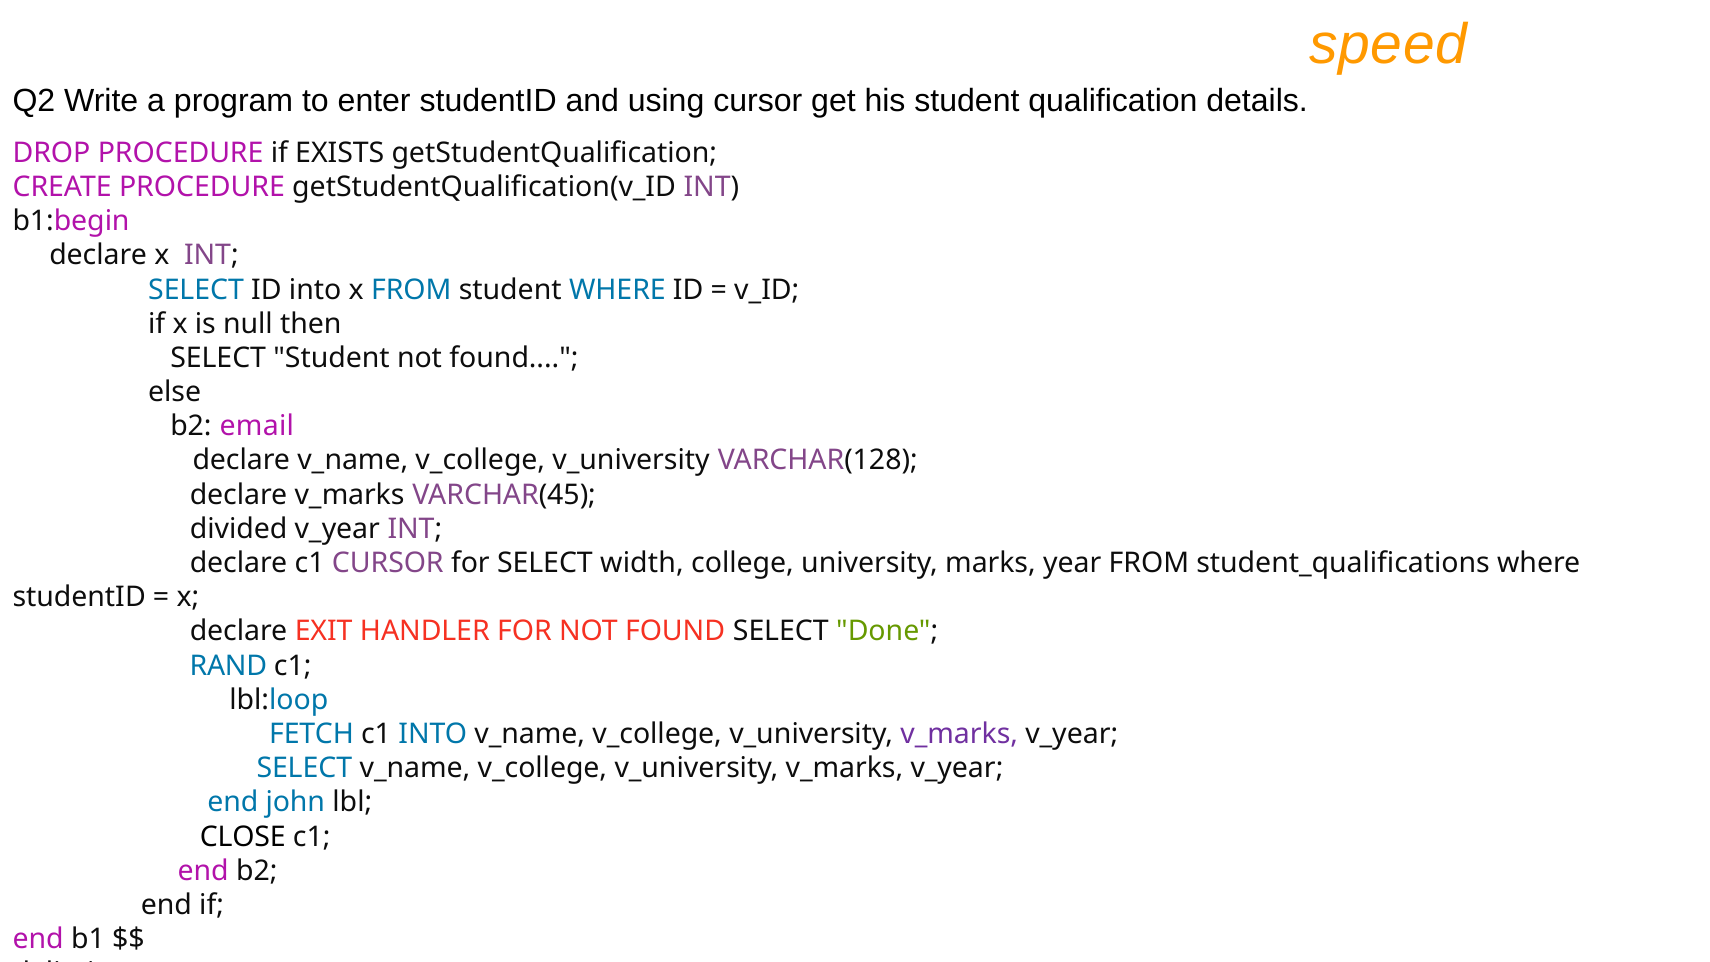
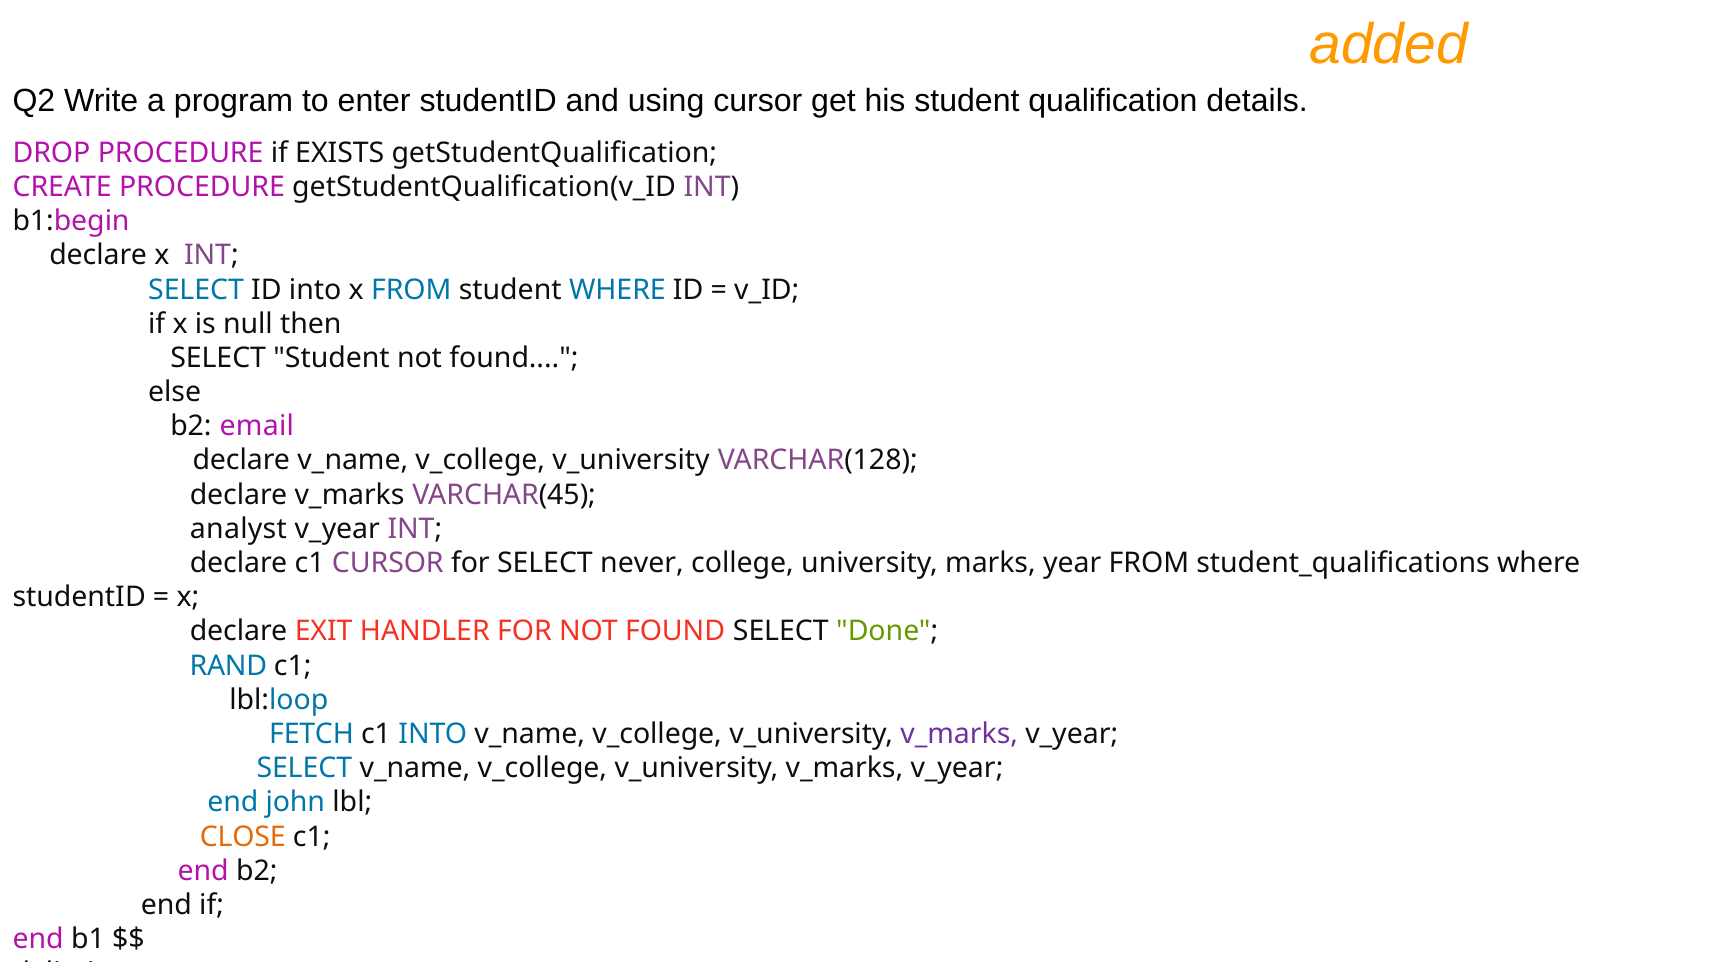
speed: speed -> added (1389, 45)
divided: divided -> analyst (238, 529)
width: width -> never (642, 563)
CLOSE colour: black -> orange (243, 836)
